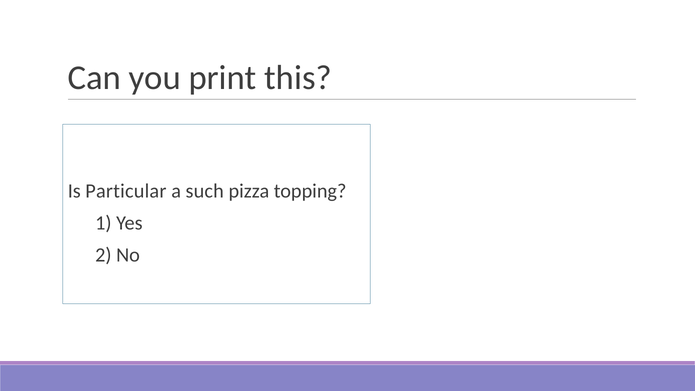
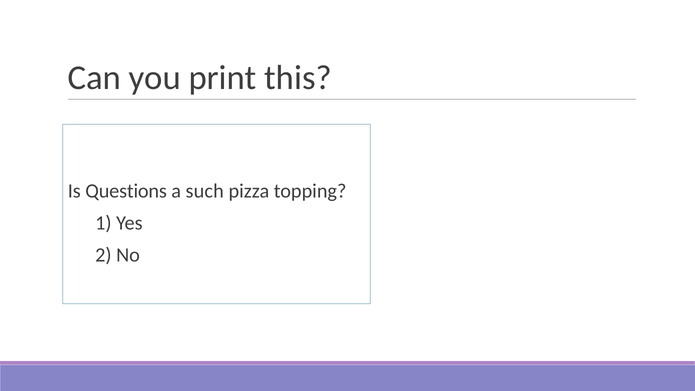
Particular: Particular -> Questions (126, 191)
